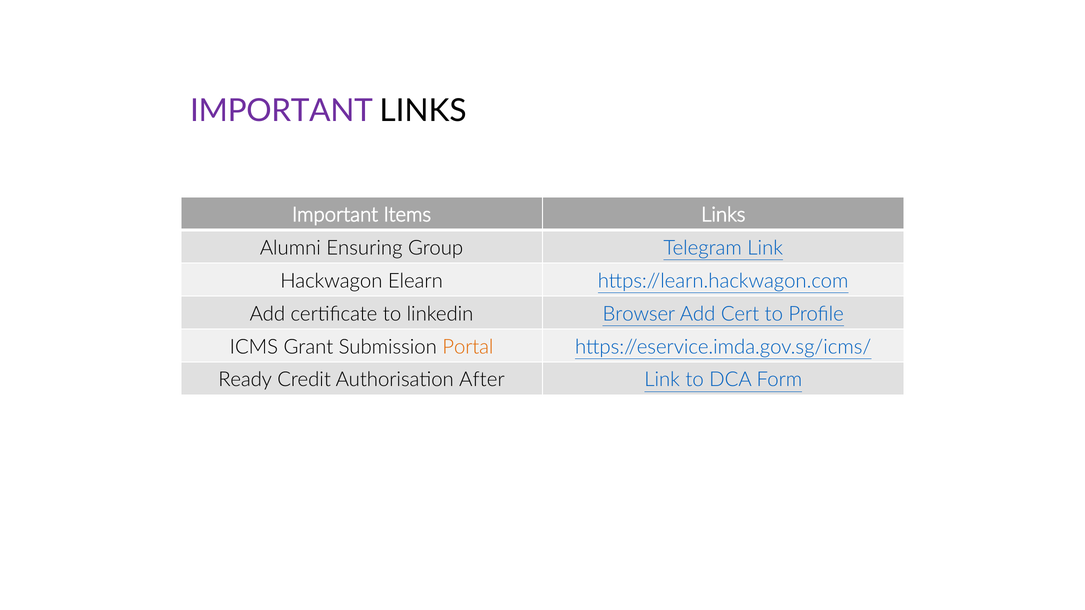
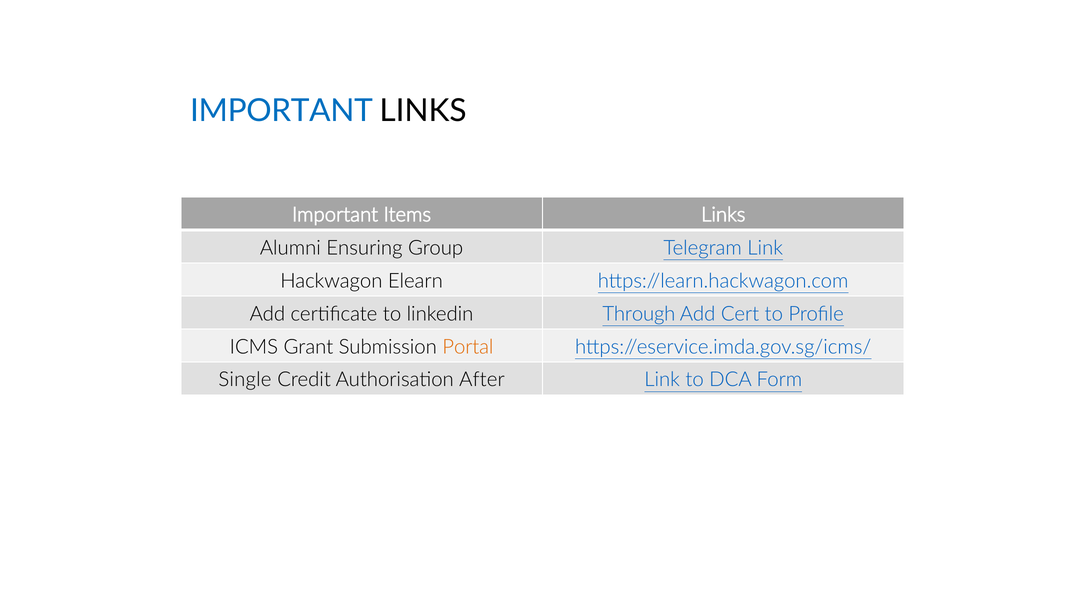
IMPORTANT colour: purple -> blue (281, 111)
Browser: Browser -> Through (639, 314)
Ready: Ready -> Single (245, 380)
